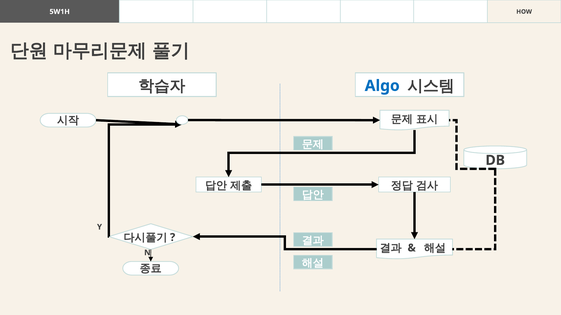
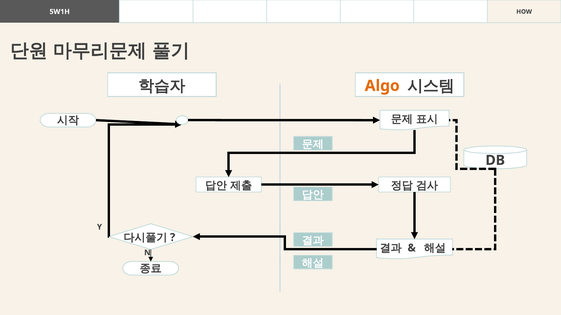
Algo colour: blue -> orange (382, 86)
